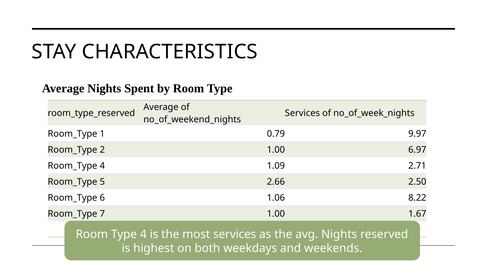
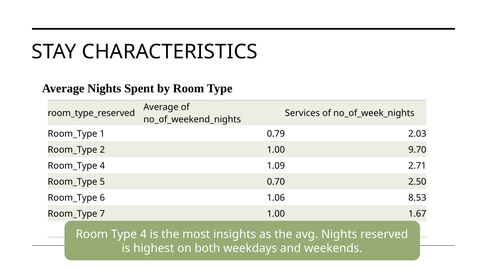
9.97: 9.97 -> 2.03 (417, 134)
6.97: 6.97 -> 9.70 (417, 150)
2.66: 2.66 -> 0.70 (276, 182)
8.22: 8.22 -> 8.53 (417, 198)
most services: services -> insights (235, 234)
